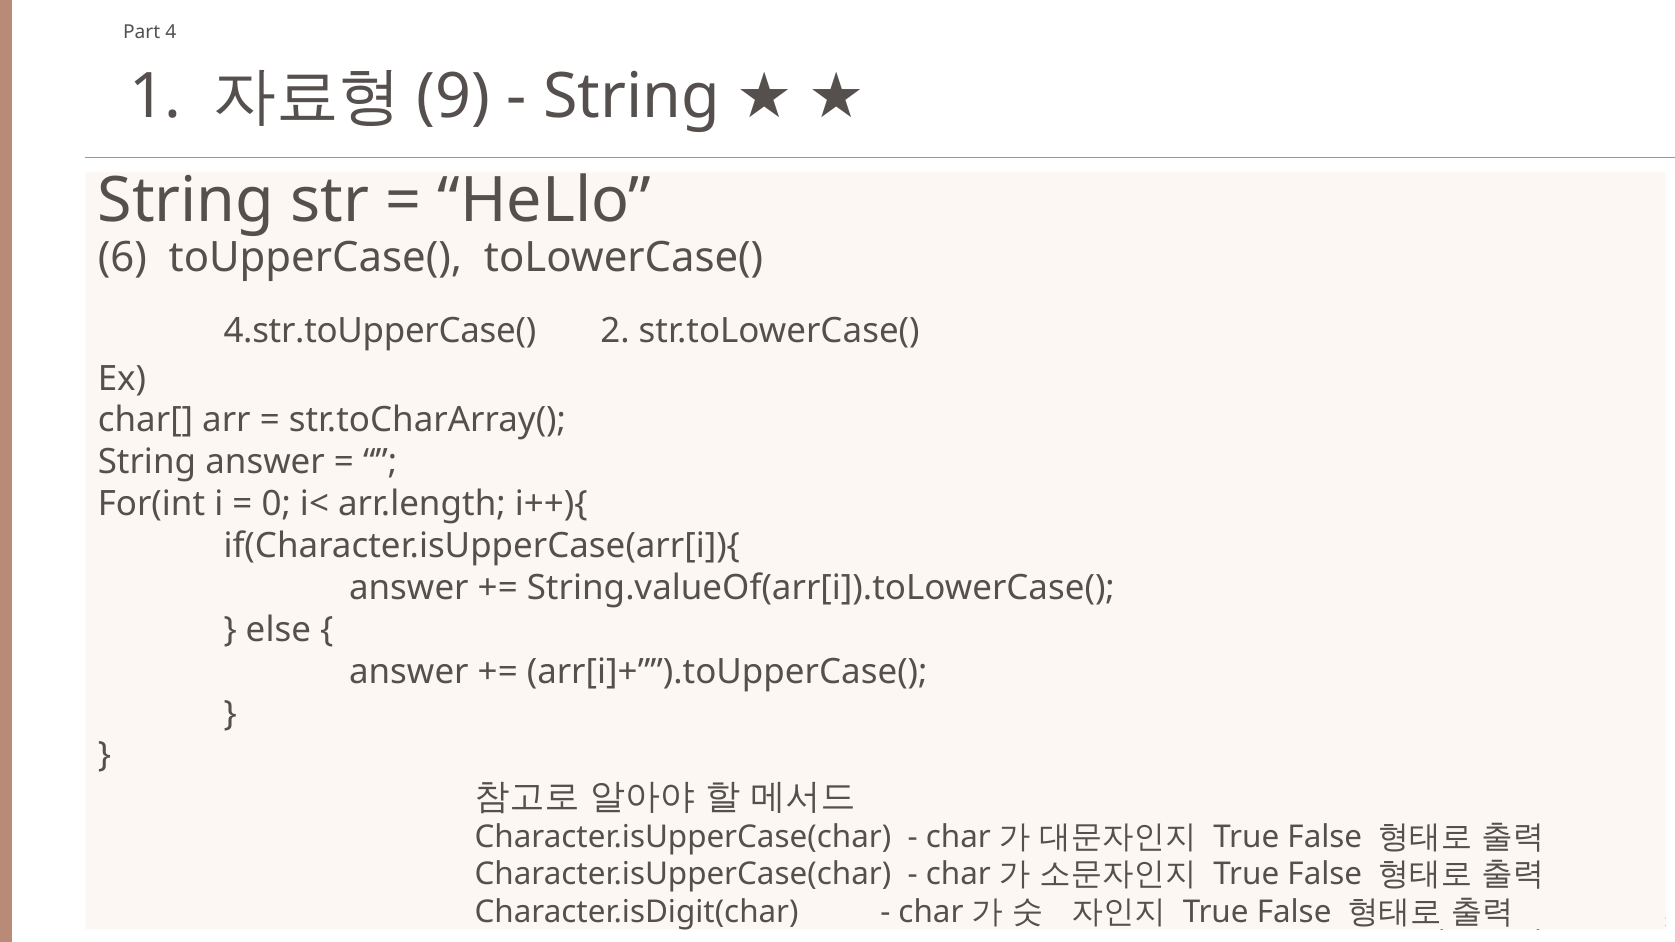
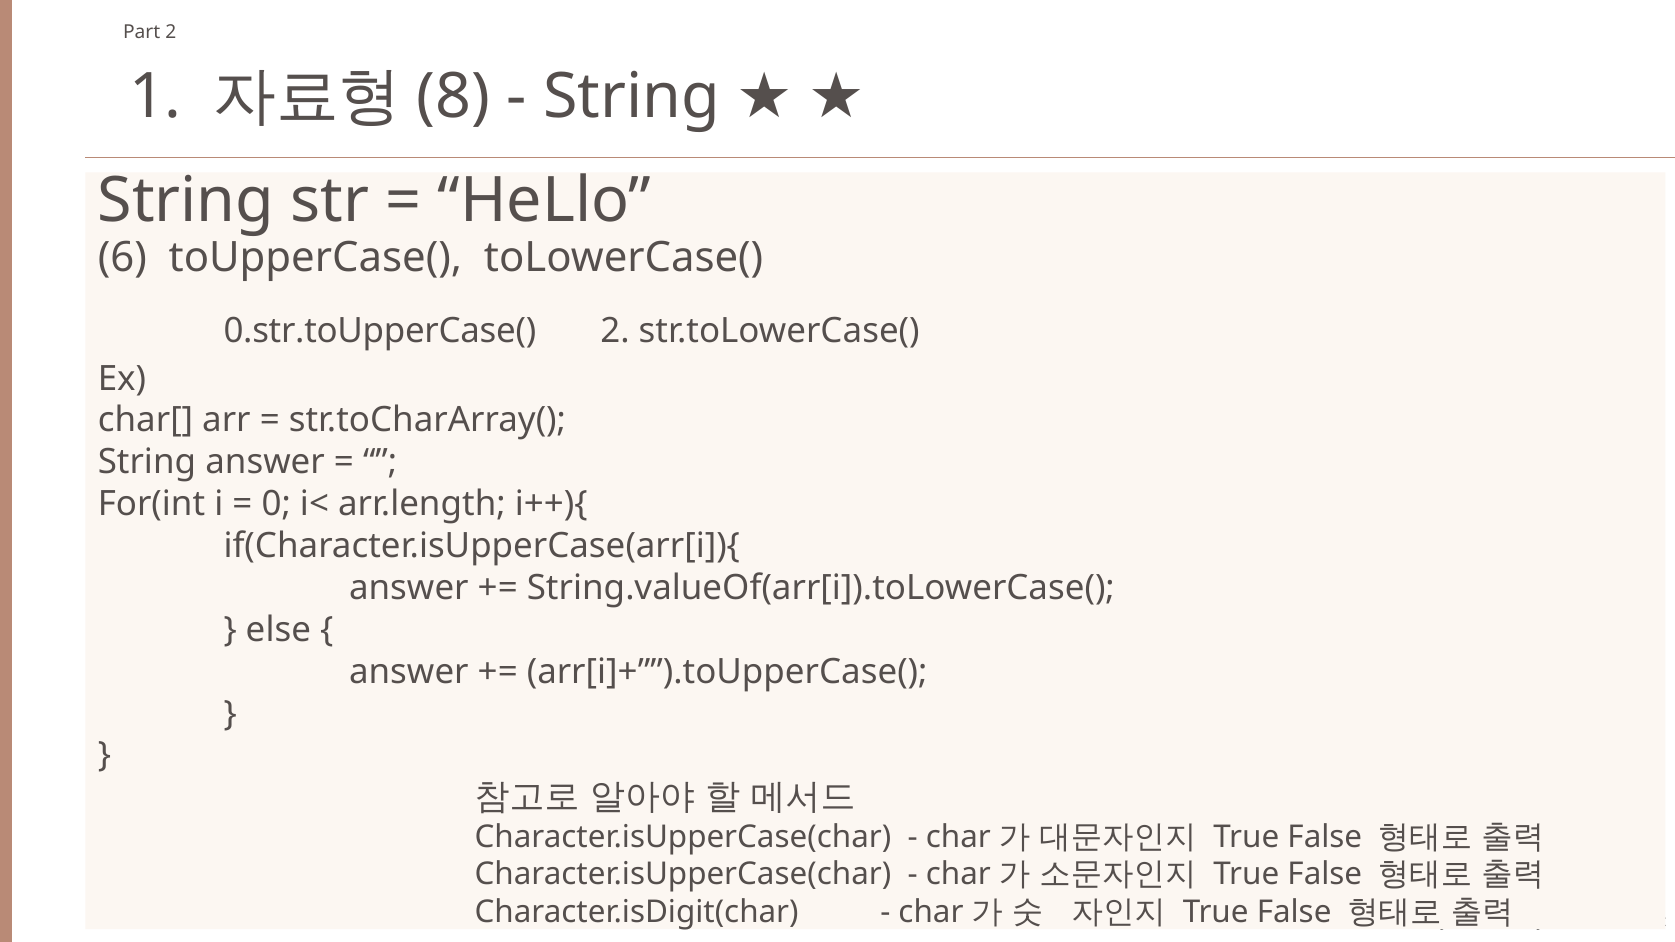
Part 4: 4 -> 2 (171, 32)
9: 9 -> 8 (453, 96)
4.str.toUpperCase(: 4.str.toUpperCase( -> 0.str.toUpperCase( (380, 331)
